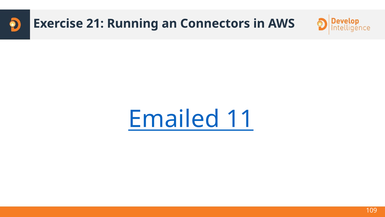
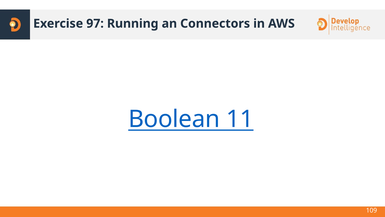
21: 21 -> 97 (95, 24)
Emailed: Emailed -> Boolean (174, 119)
